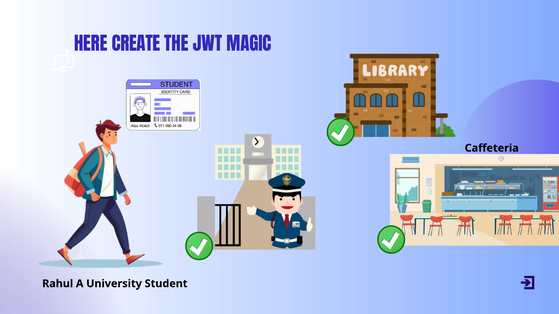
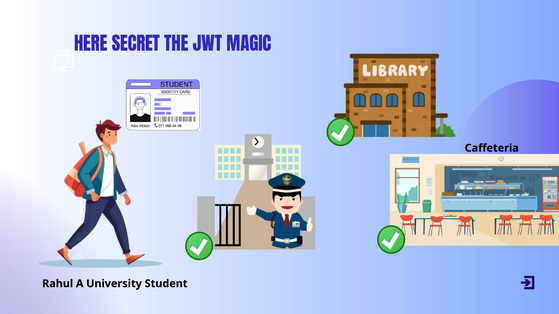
CREATE: CREATE -> SECRET (136, 45)
